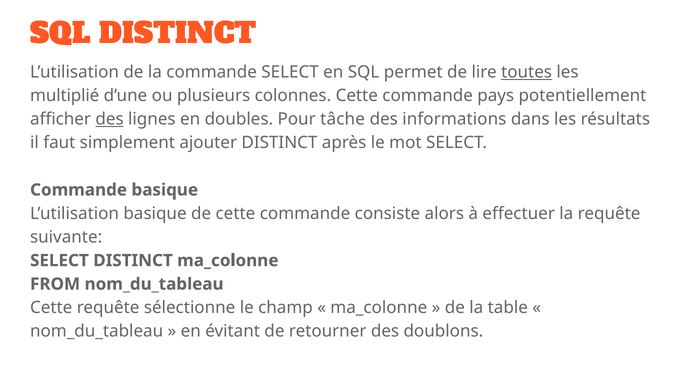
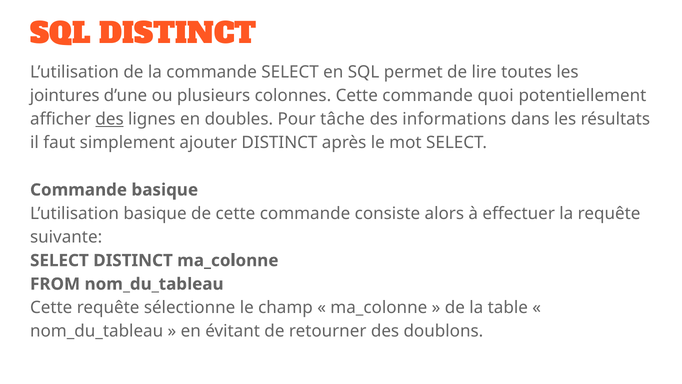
toutes underline: present -> none (527, 72)
multiplié: multiplié -> jointures (65, 96)
pays: pays -> quoi (496, 96)
